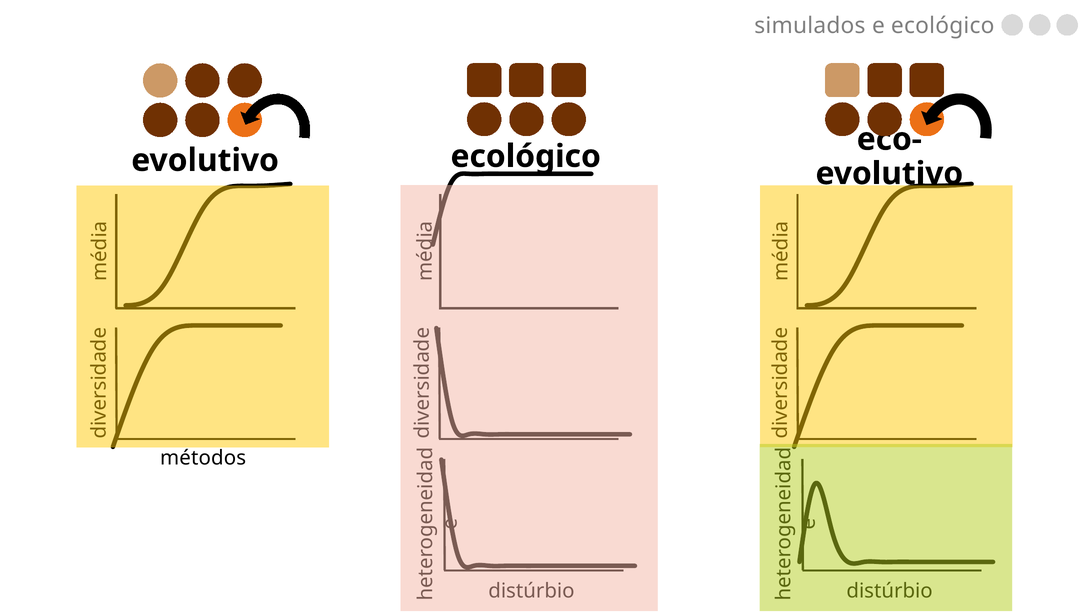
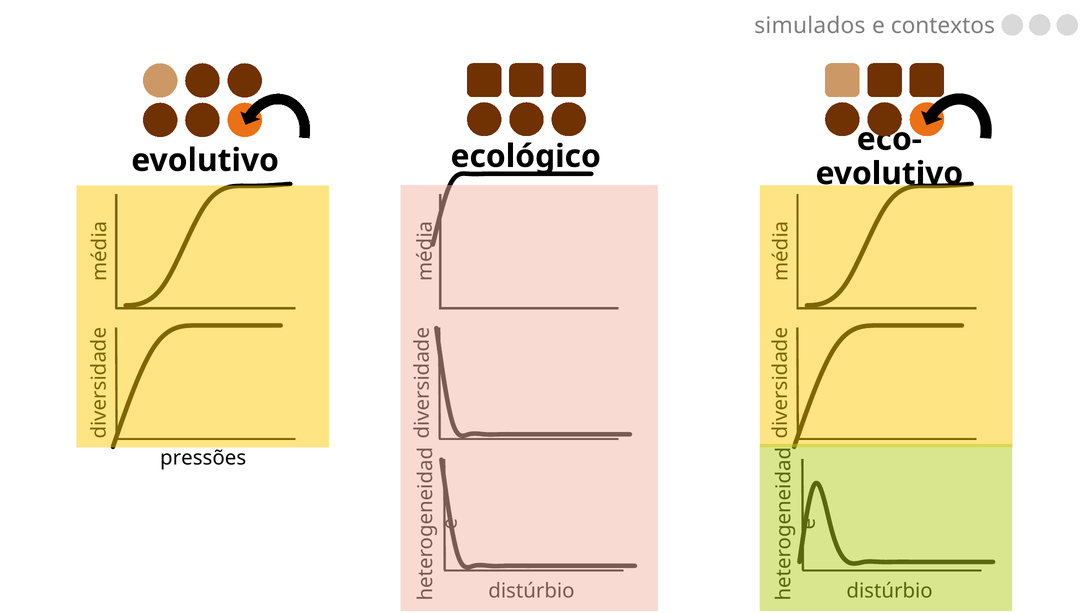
ecológico: ecológico -> contextos (943, 26)
métodos: métodos -> pressões (203, 458)
